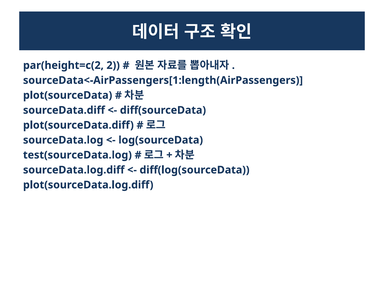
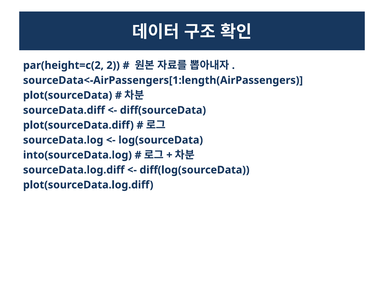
test(sourceData.log: test(sourceData.log -> into(sourceData.log (77, 155)
